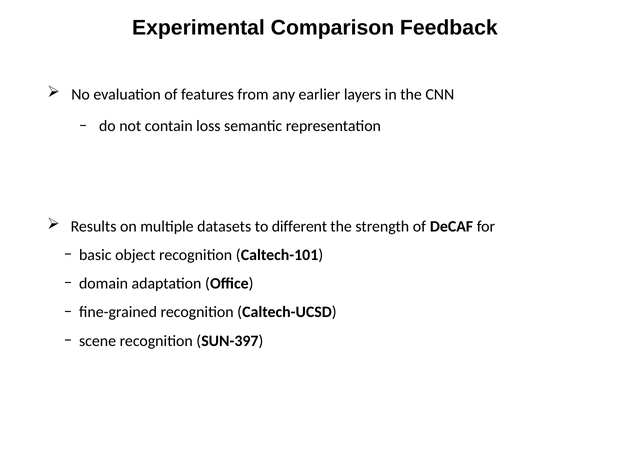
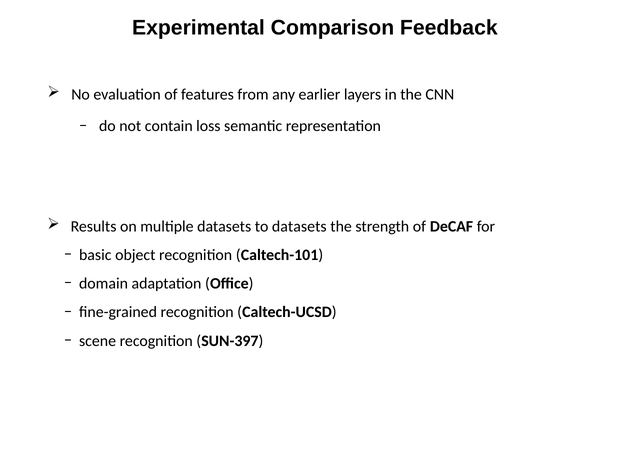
to different: different -> datasets (299, 227)
